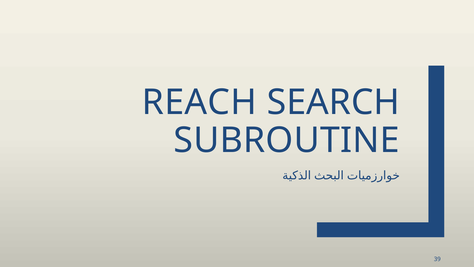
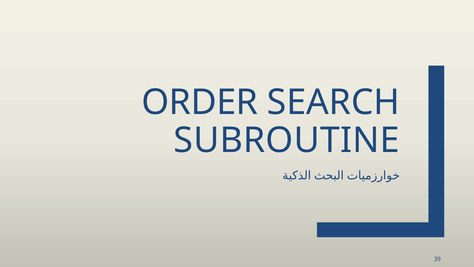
REACH: REACH -> ORDER (200, 102)
